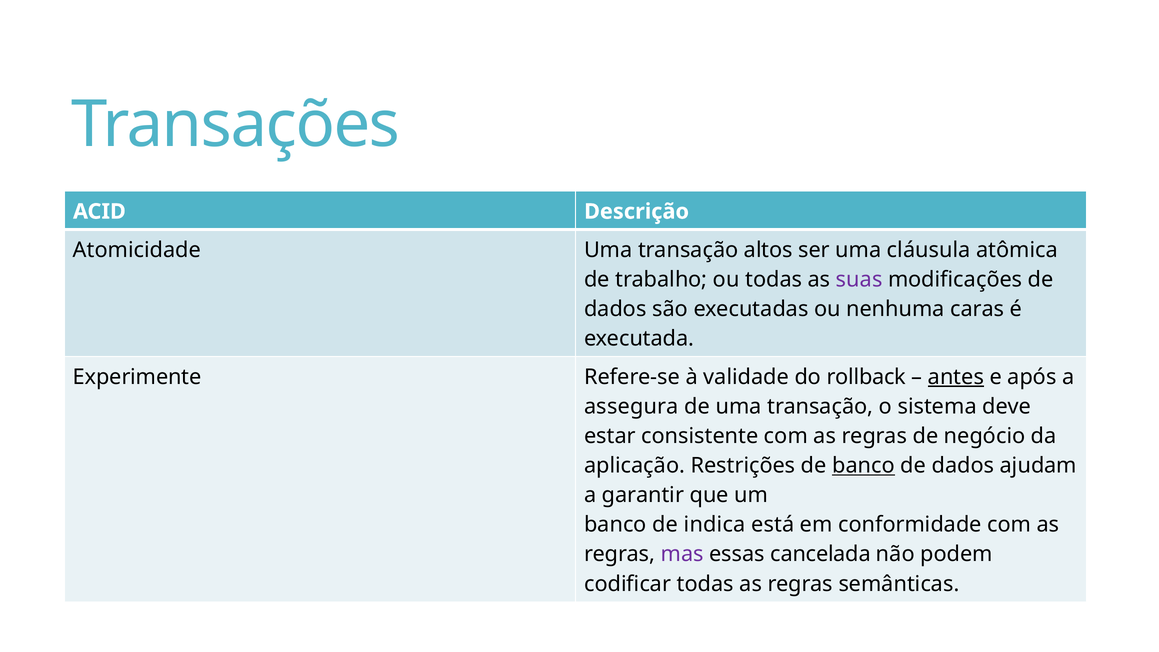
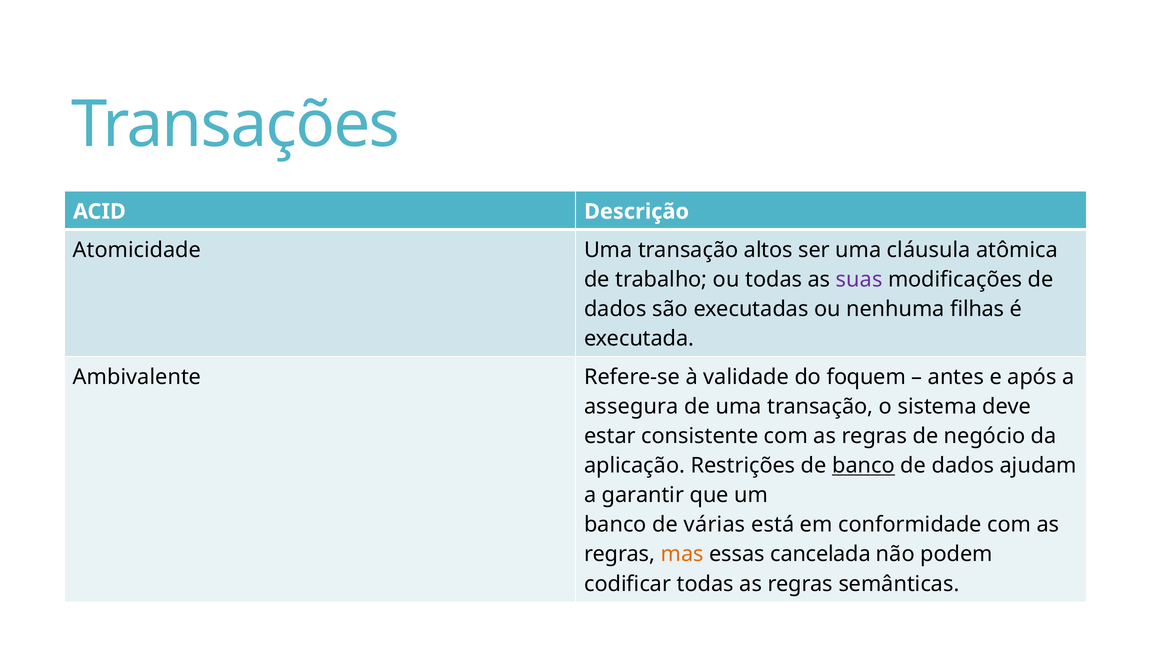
caras: caras -> filhas (977, 309)
Experimente: Experimente -> Ambivalente (137, 377)
rollback: rollback -> foquem (866, 377)
antes underline: present -> none (956, 377)
indica: indica -> várias (715, 525)
mas colour: purple -> orange (682, 554)
